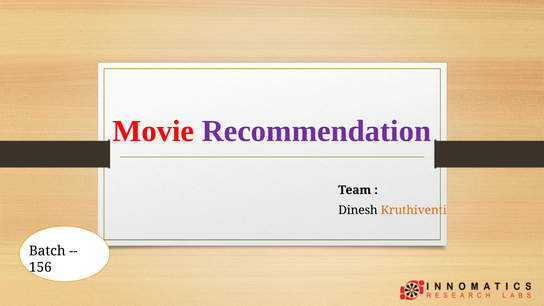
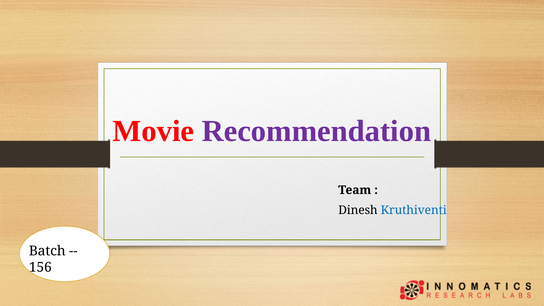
Kruthiventi colour: orange -> blue (414, 210)
